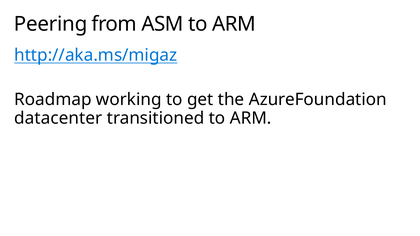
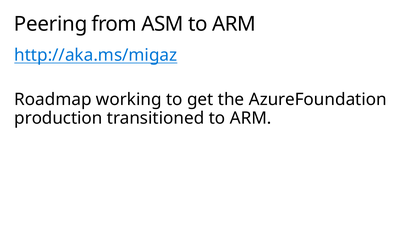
datacenter: datacenter -> production (58, 118)
